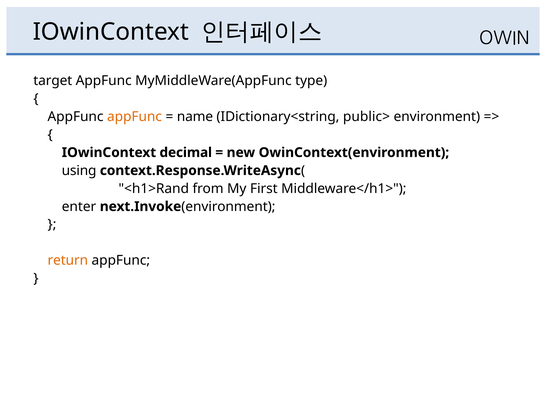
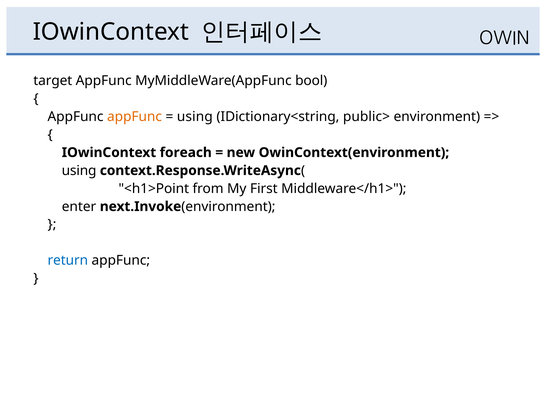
type: type -> bool (311, 81)
name: name -> using (195, 117)
decimal: decimal -> foreach (186, 153)
<h1>Rand: <h1>Rand -> <h1>Point (154, 189)
return colour: orange -> blue (68, 261)
